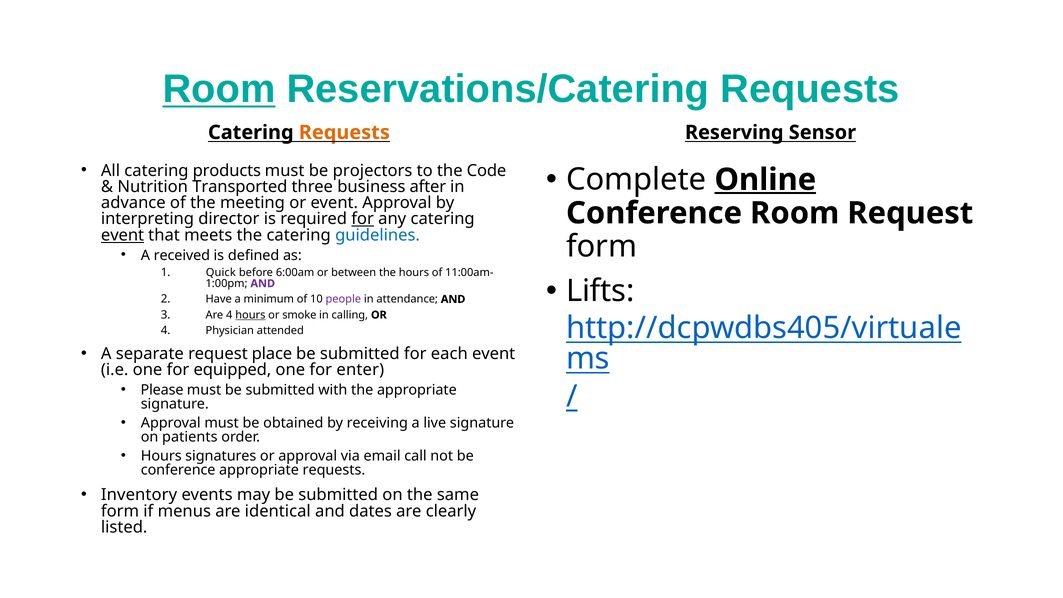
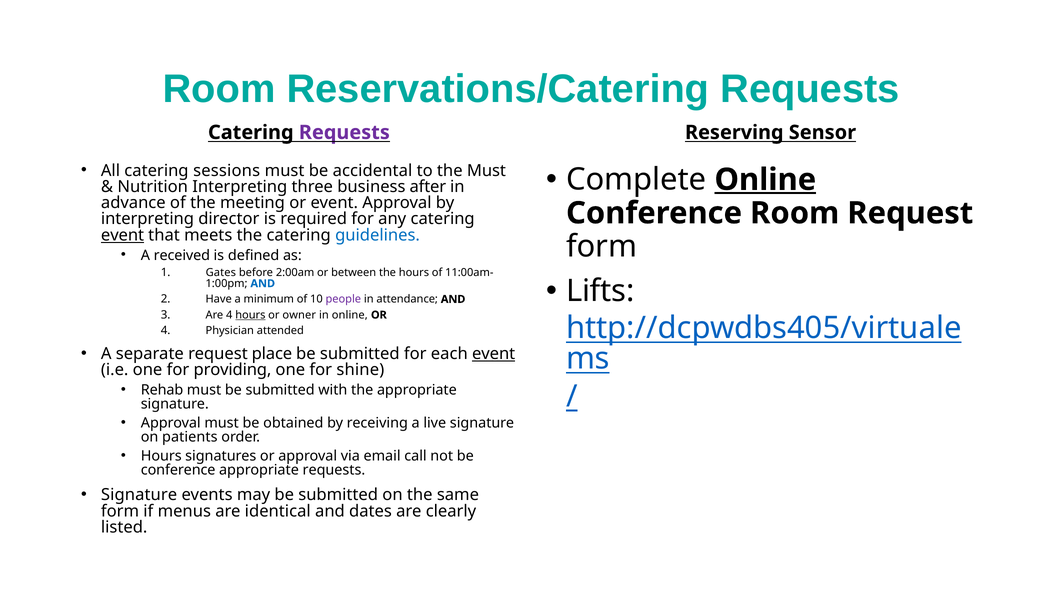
Room underline: present -> none (219, 89)
Requests colour: orange -> purple (344, 132)
products: products -> sessions (227, 171)
projectors: projectors -> accidental (373, 171)
the Code: Code -> Must (486, 171)
Nutrition Transported: Transported -> Interpreting (240, 187)
for underline: present -> none (363, 219)
Quick: Quick -> Gates (221, 273)
6:00am: 6:00am -> 2:00am (295, 273)
AND colour: purple -> blue (263, 283)
smoke: smoke -> owner (299, 315)
in calling: calling -> online (350, 315)
event underline: none -> present (494, 354)
equipped: equipped -> providing (232, 370)
enter: enter -> shine (360, 370)
Please: Please -> Rehab (162, 390)
Inventory: Inventory -> Signature (139, 495)
